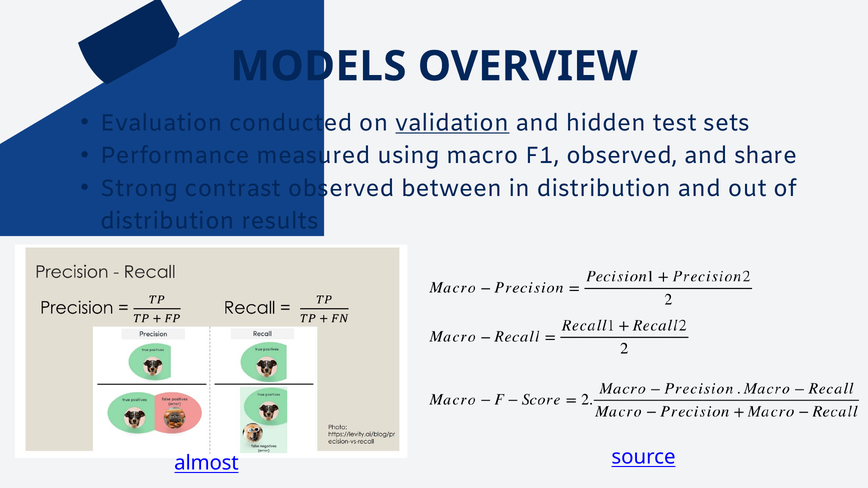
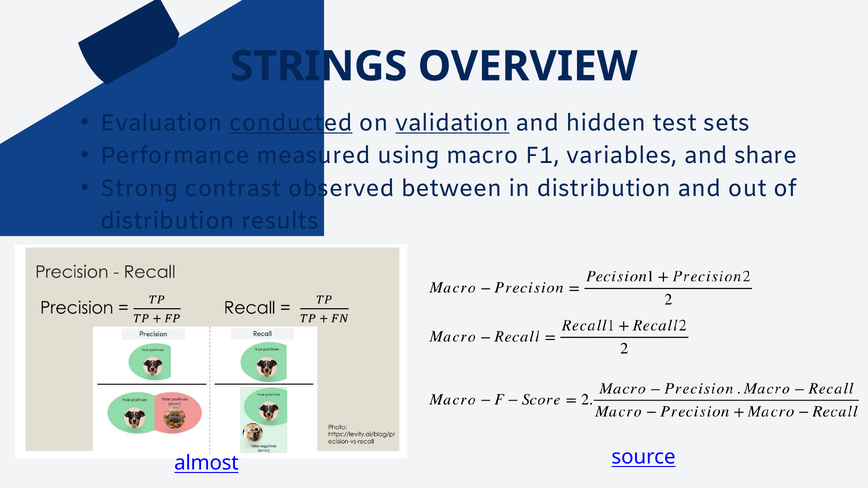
MODELS: MODELS -> STRINGS (319, 66)
conducted underline: none -> present (291, 123)
F1 observed: observed -> variables (622, 156)
